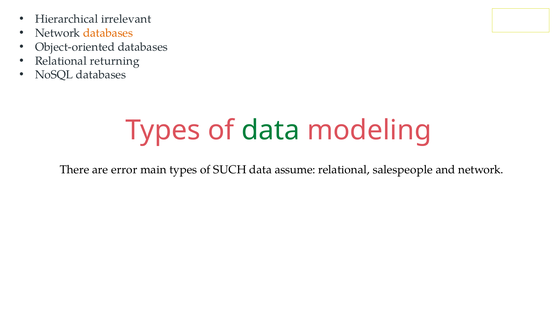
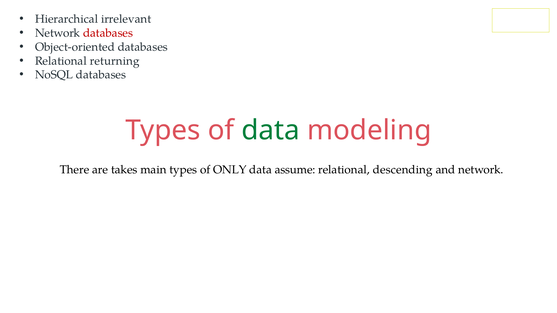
databases colour: orange -> red (108, 33)
error: error -> takes (124, 170)
SUCH: SUCH -> ONLY (230, 170)
salespeople: salespeople -> descending (403, 170)
